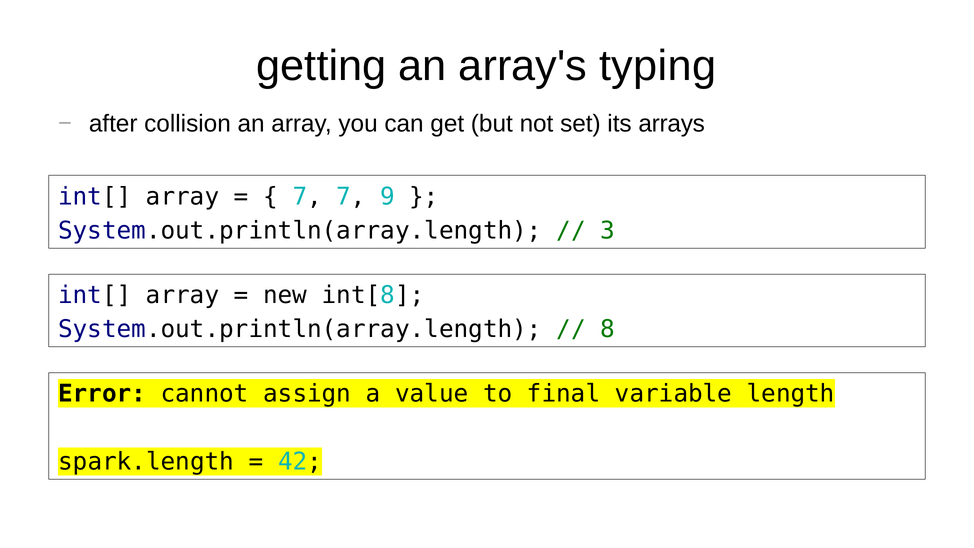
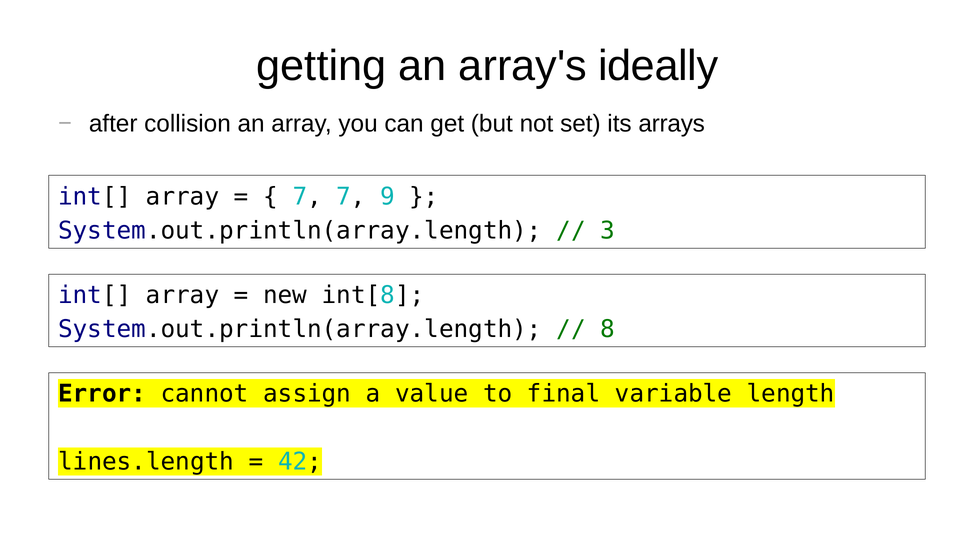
typing: typing -> ideally (658, 66)
spark.length: spark.length -> lines.length (146, 462)
